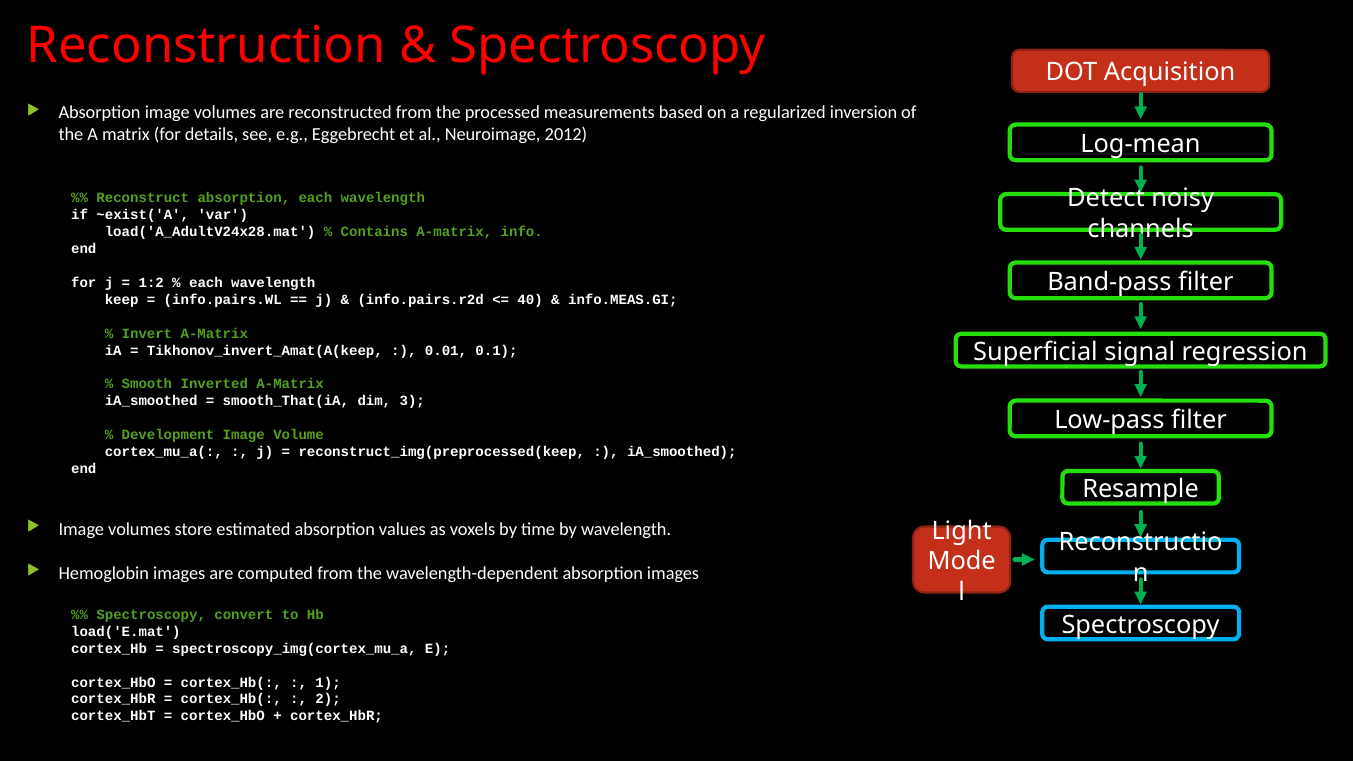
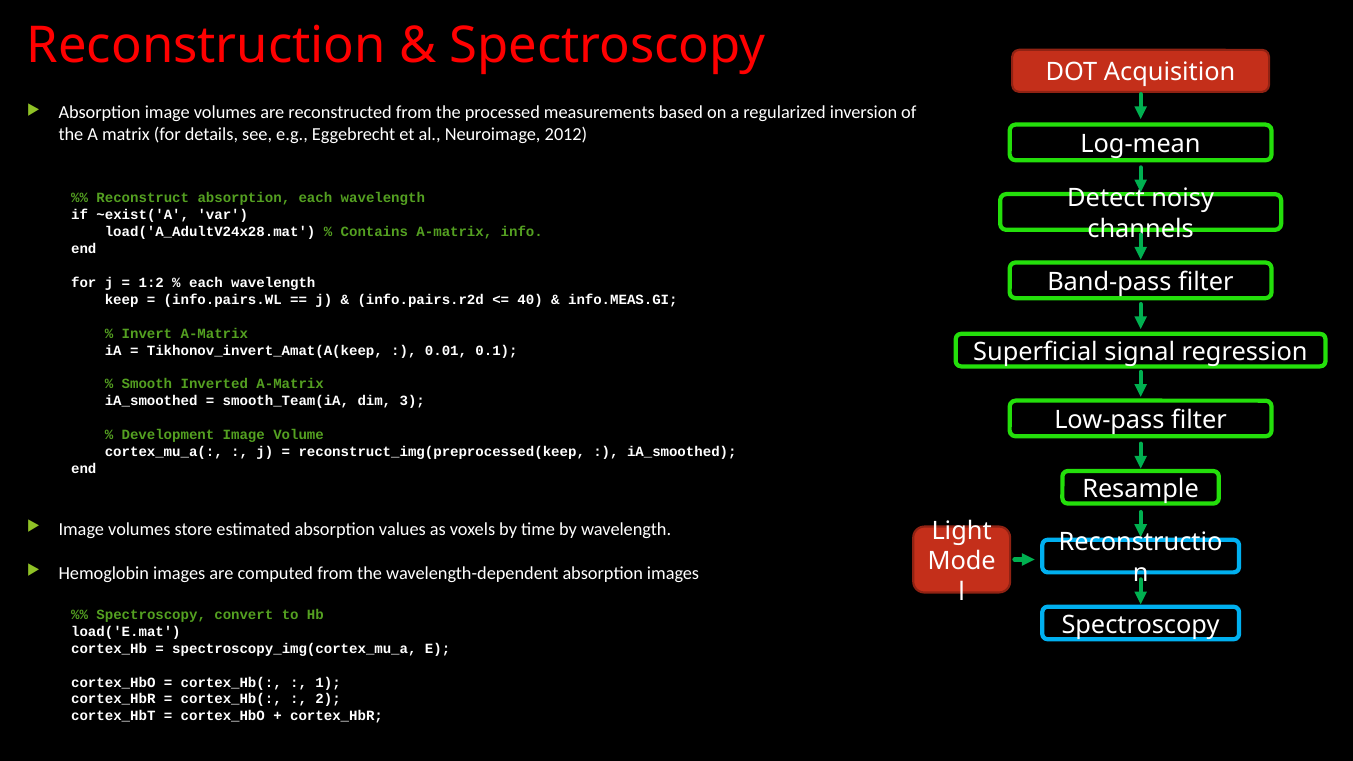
smooth_That(iA: smooth_That(iA -> smooth_Team(iA (286, 401)
